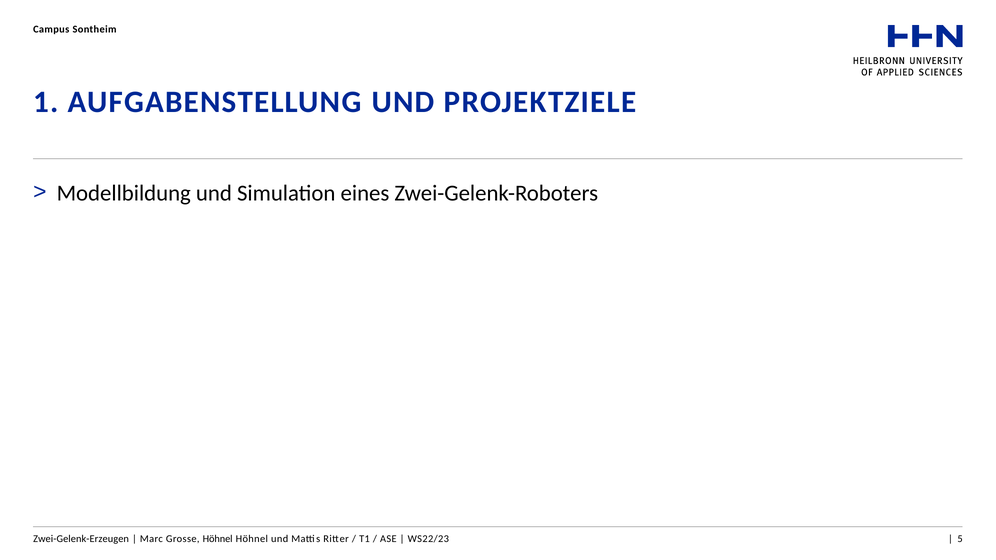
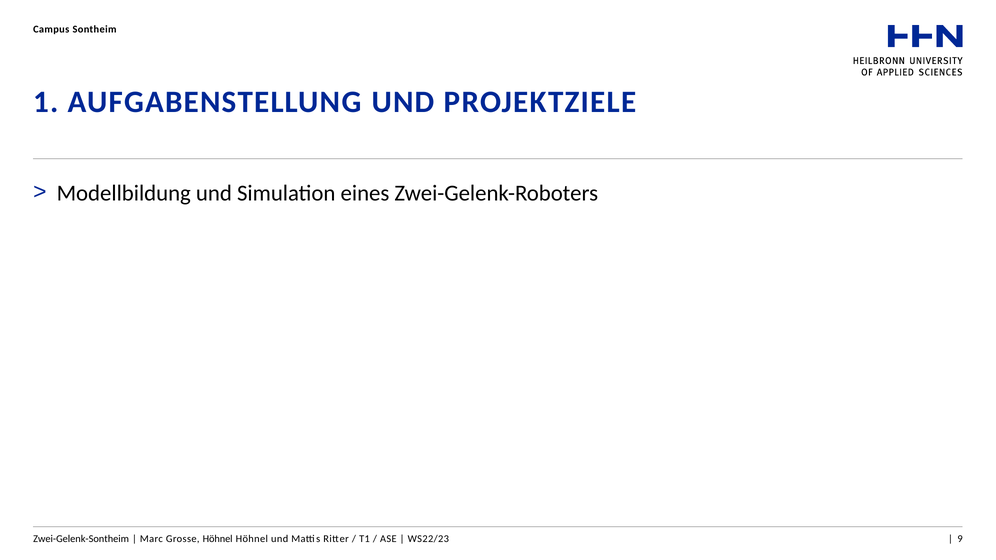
Zwei-Gelenk-Erzeugen: Zwei-Gelenk-Erzeugen -> Zwei-Gelenk-Sontheim (81, 539)
5: 5 -> 9 (960, 539)
